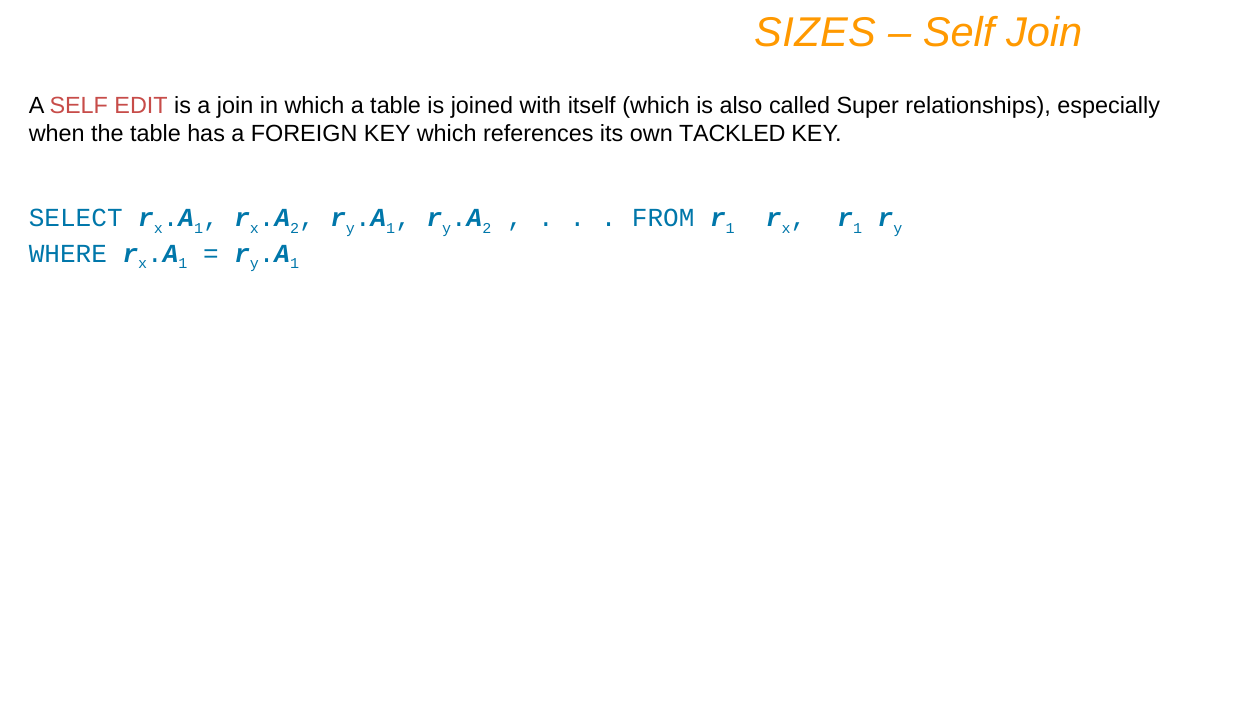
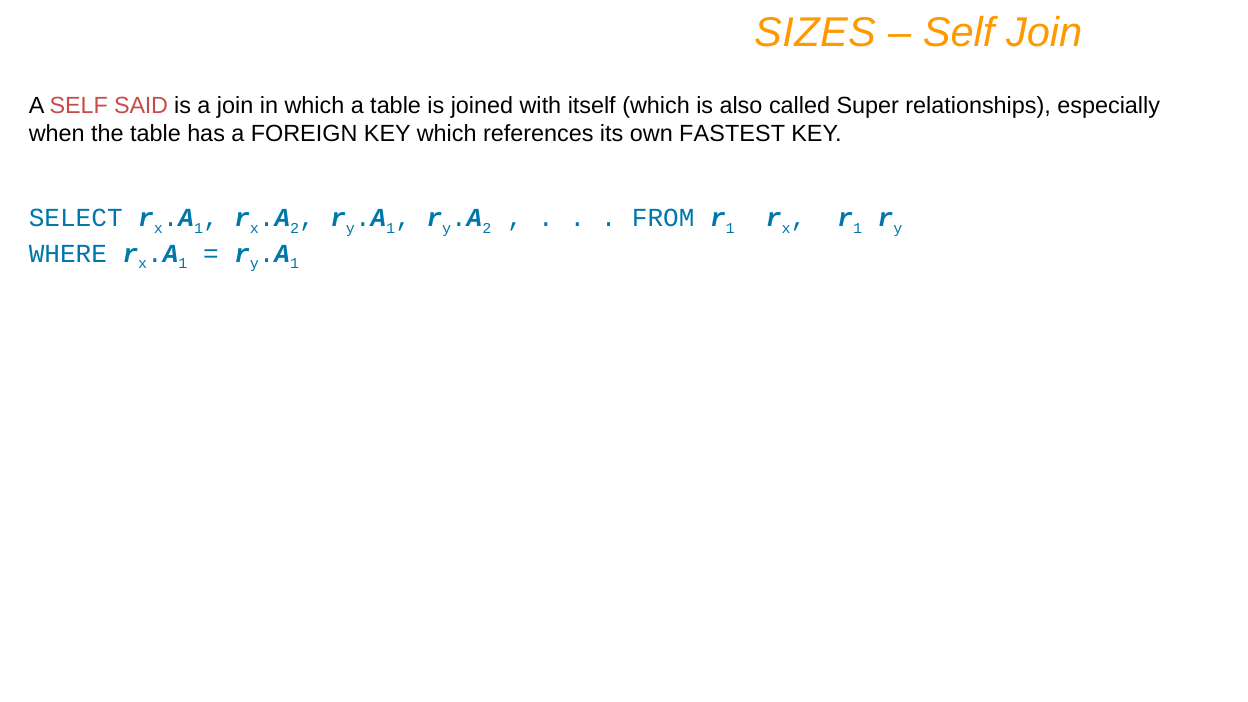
EDIT: EDIT -> SAID (141, 106)
TACKLED: TACKLED -> FASTEST (732, 134)
